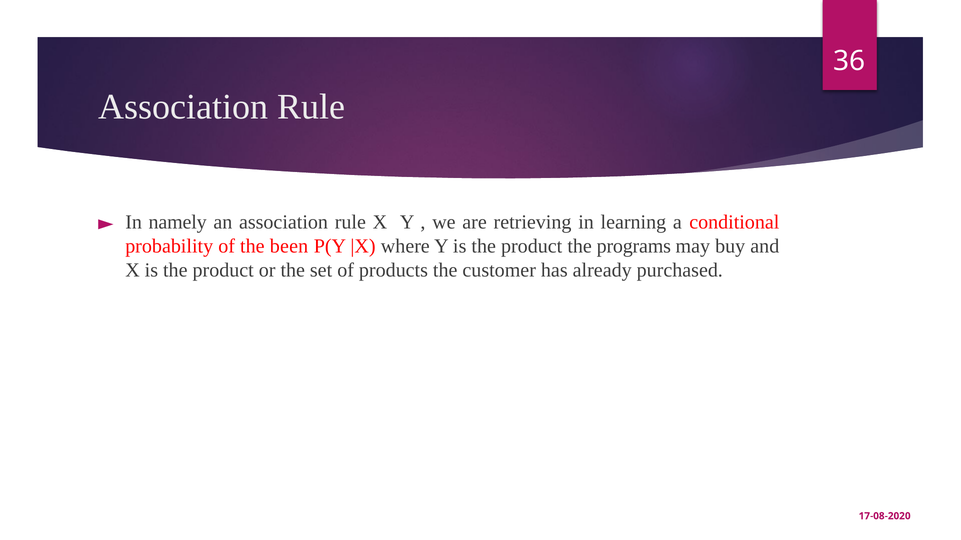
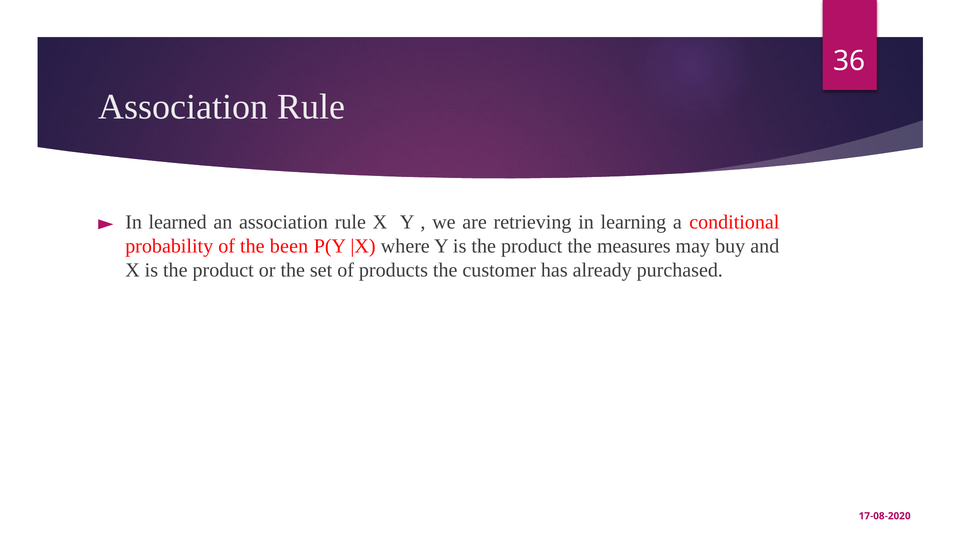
namely: namely -> learned (178, 222)
programs: programs -> measures (634, 246)
